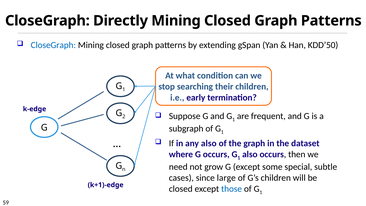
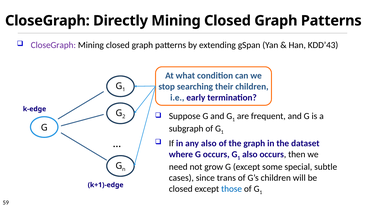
CloseGraph colour: blue -> purple (53, 45)
KDD’50: KDD’50 -> KDD’43 (323, 45)
large: large -> trans (226, 178)
